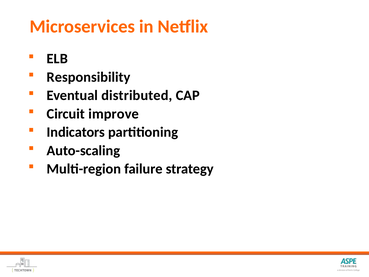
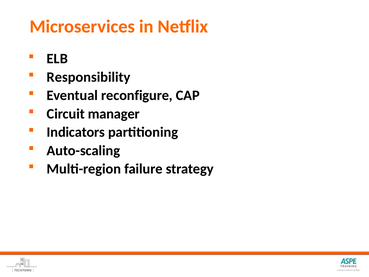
distributed: distributed -> reconfigure (137, 95)
improve: improve -> manager (114, 114)
